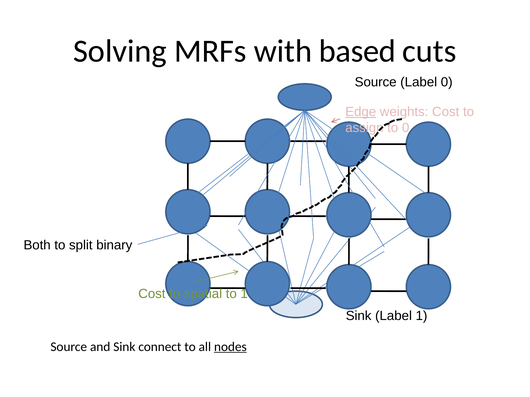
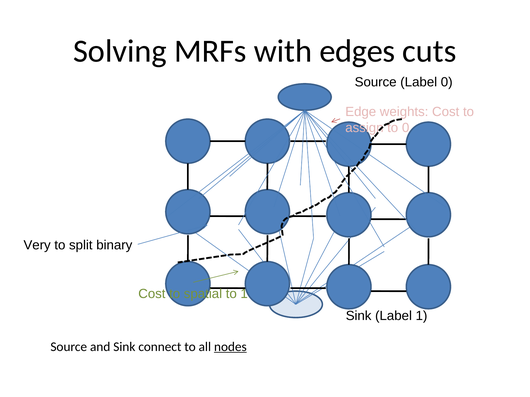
based: based -> edges (357, 51)
Edge underline: present -> none (361, 112)
Both: Both -> Very (37, 246)
